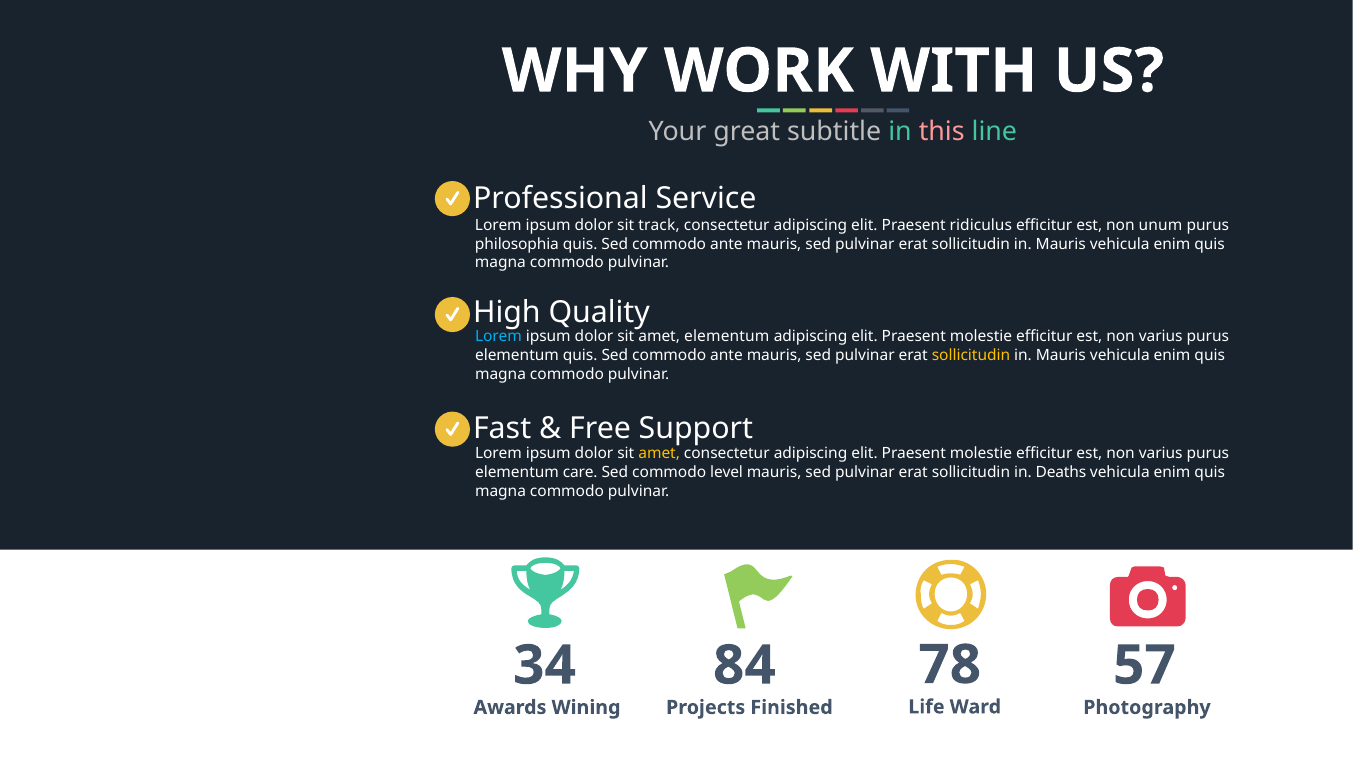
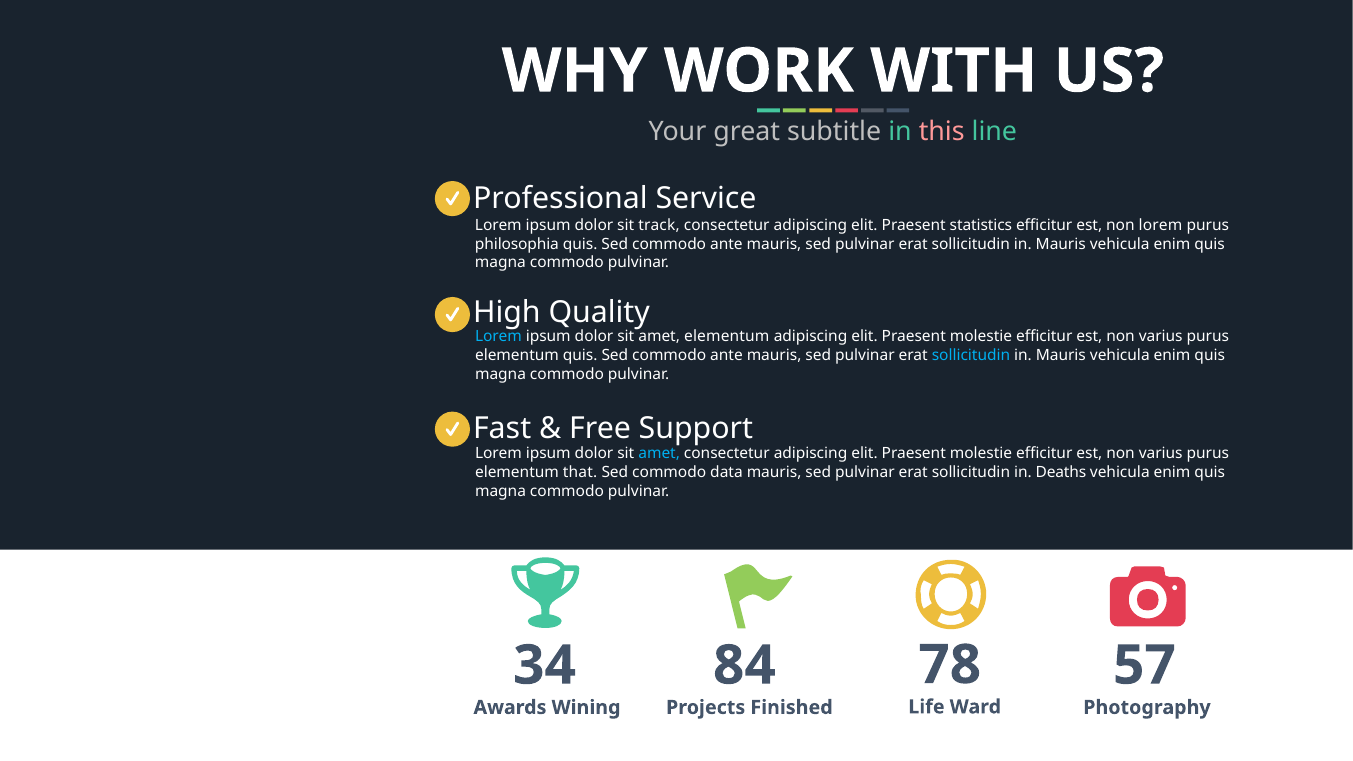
ridiculus: ridiculus -> statistics (981, 225)
non unum: unum -> lorem (1161, 225)
sollicitudin colour: yellow -> light blue (971, 356)
amet colour: yellow -> light blue (659, 454)
care: care -> that (580, 473)
level: level -> data (727, 473)
